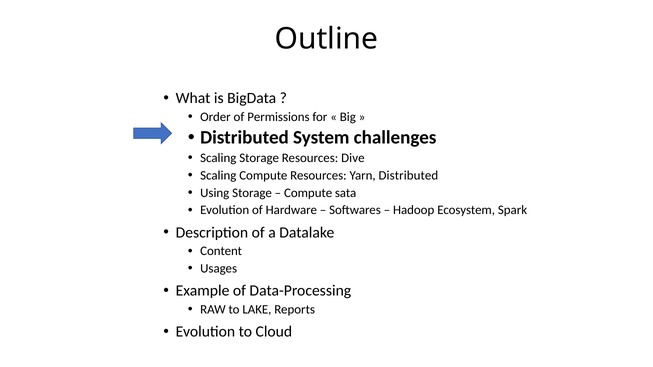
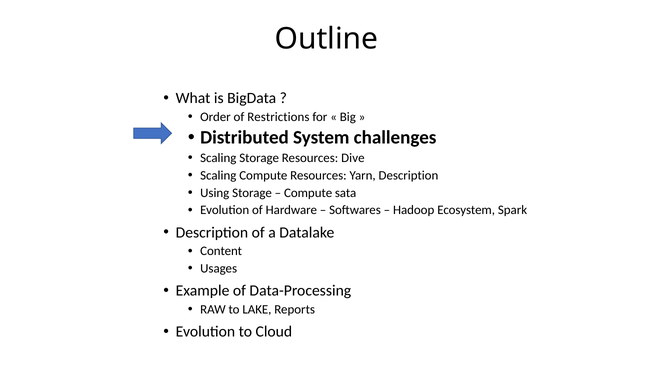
Permissions: Permissions -> Restrictions (278, 117)
Yarn Distributed: Distributed -> Description (408, 176)
